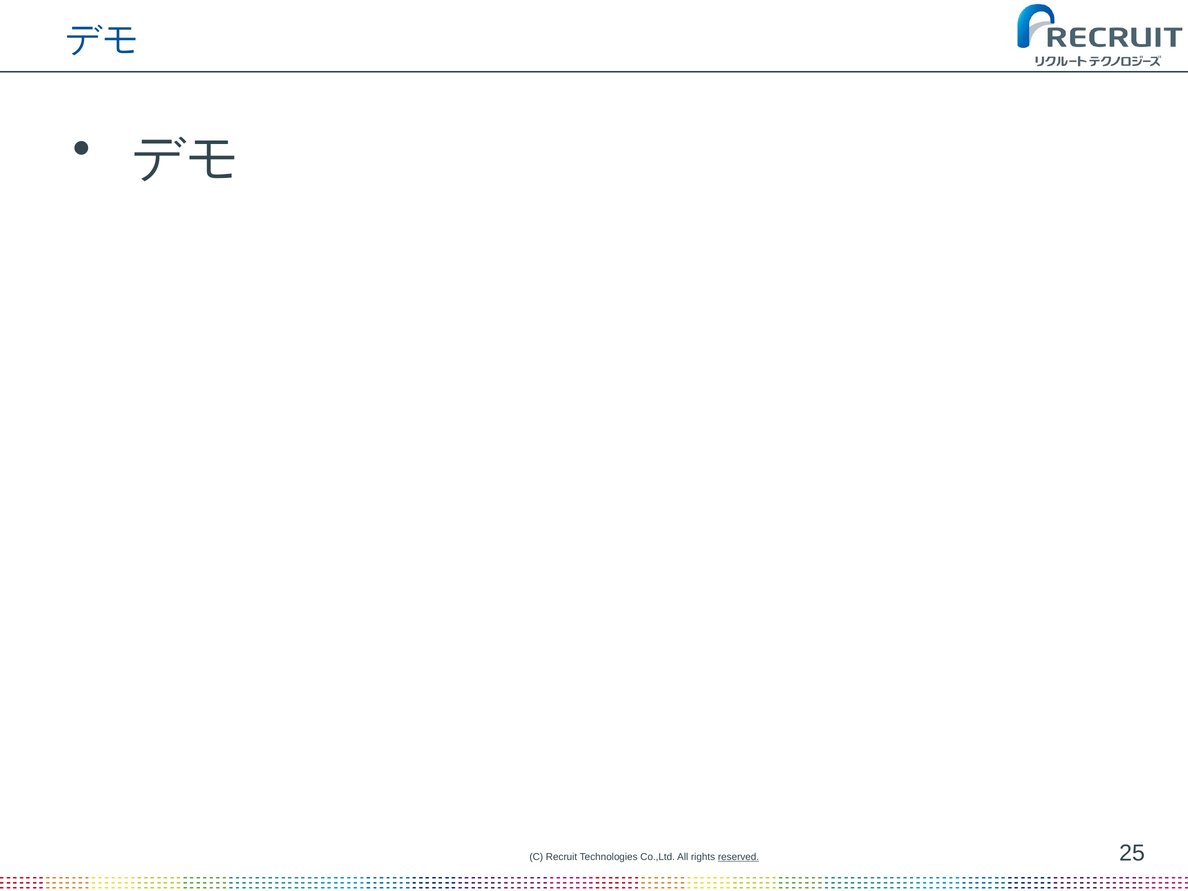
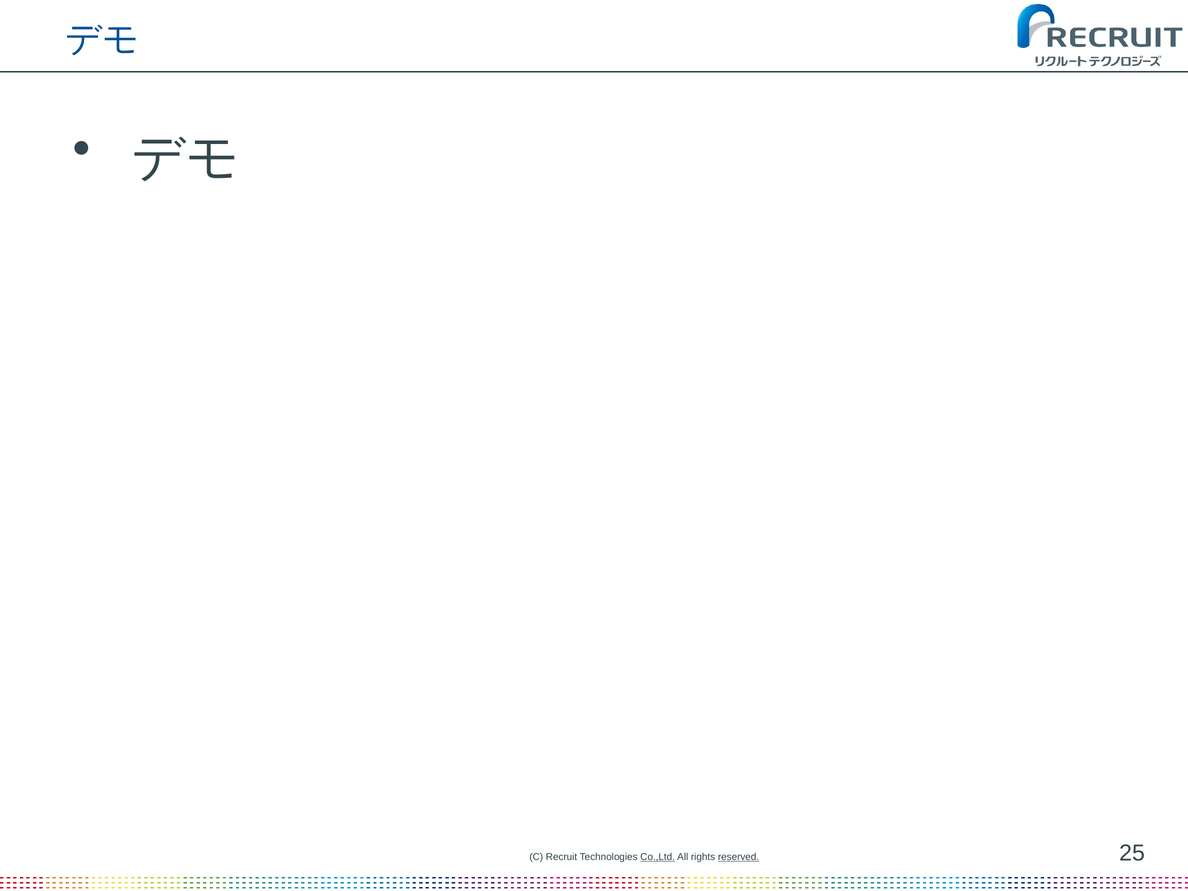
Co.,Ltd underline: none -> present (658, 857)
